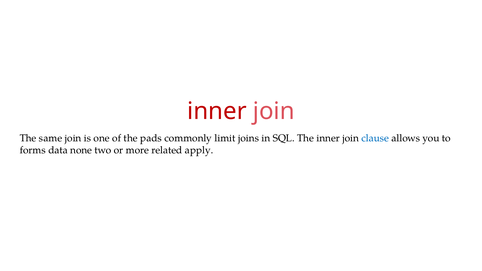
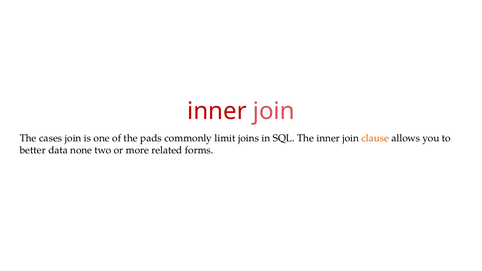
same: same -> cases (51, 138)
clause colour: blue -> orange (375, 138)
forms: forms -> better (33, 150)
apply: apply -> forms (199, 150)
